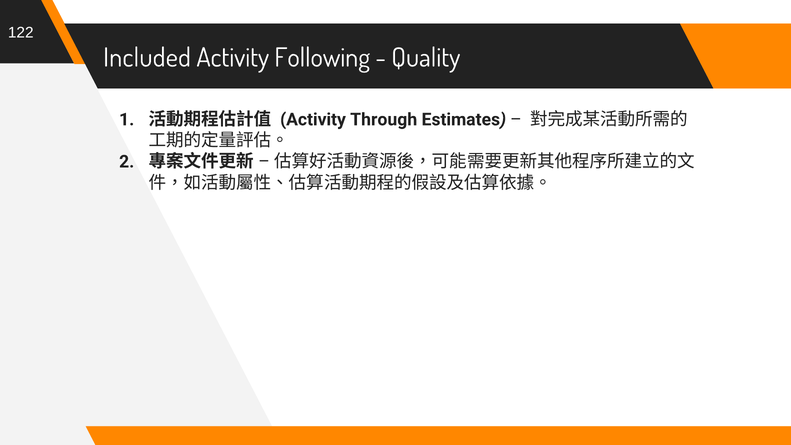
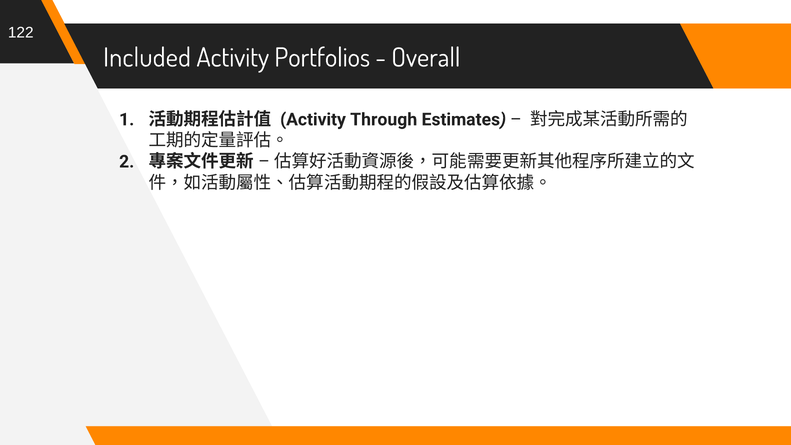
Following: Following -> Portfolios (322, 58)
Quality: Quality -> Overall (426, 58)
